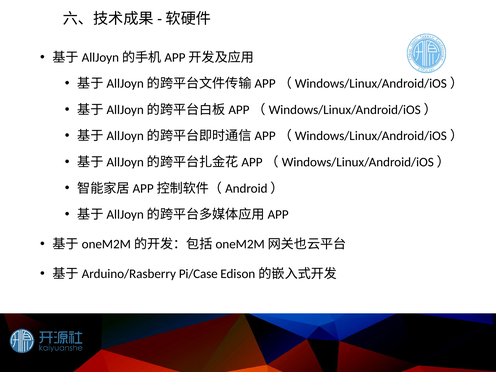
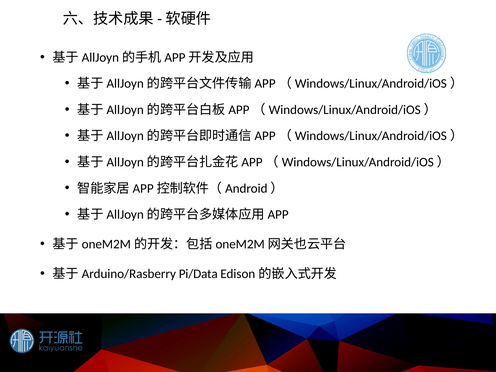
Pi/Case: Pi/Case -> Pi/Data (198, 274)
